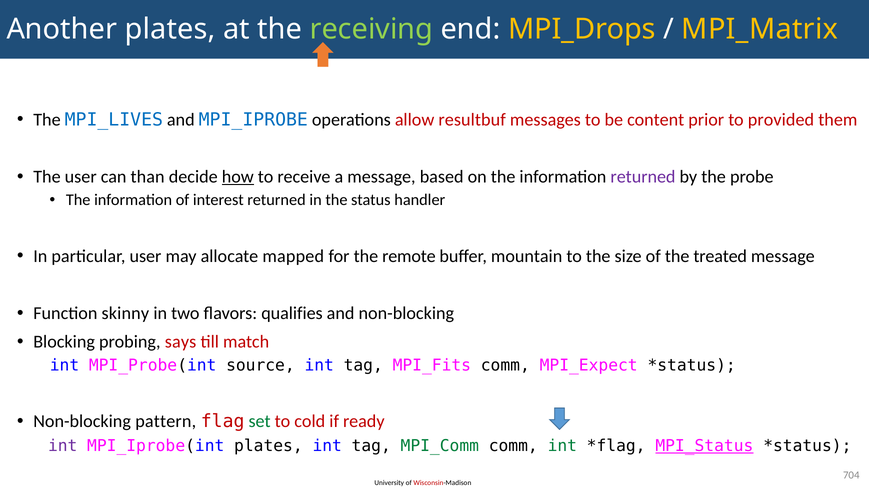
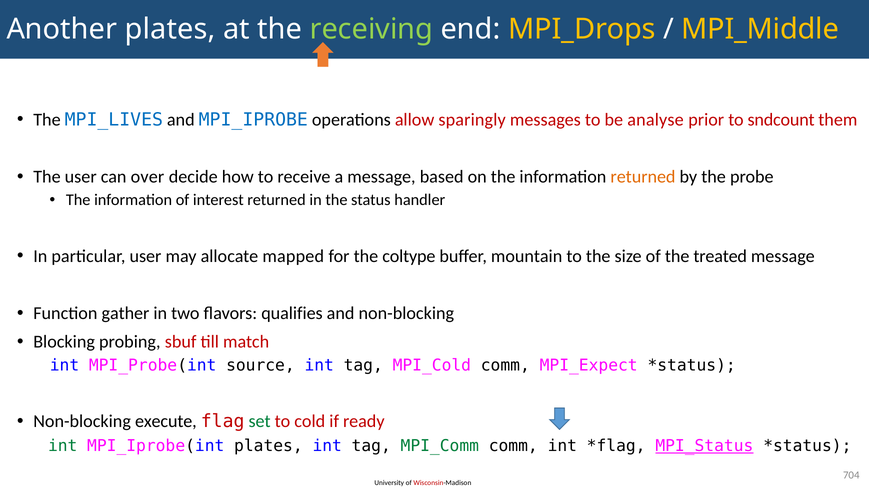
MPI_Matrix: MPI_Matrix -> MPI_Middle (760, 29)
resultbuf: resultbuf -> sparingly (472, 119)
content: content -> analyse (656, 119)
provided: provided -> sndcount (781, 119)
than: than -> over (148, 177)
how underline: present -> none (238, 177)
returned colour: purple -> orange (643, 177)
remote: remote -> coltype (409, 256)
skinny: skinny -> gather (125, 313)
says: says -> sbuf (181, 342)
MPI_Fits: MPI_Fits -> MPI_Cold (432, 365)
pattern: pattern -> execute (166, 421)
int colour: purple -> green (63, 446)
int colour: green -> black (562, 446)
